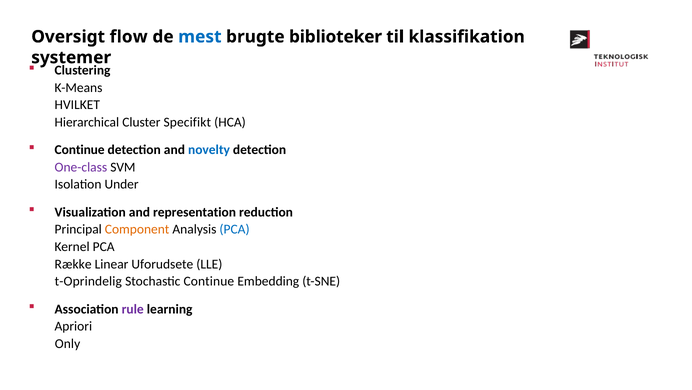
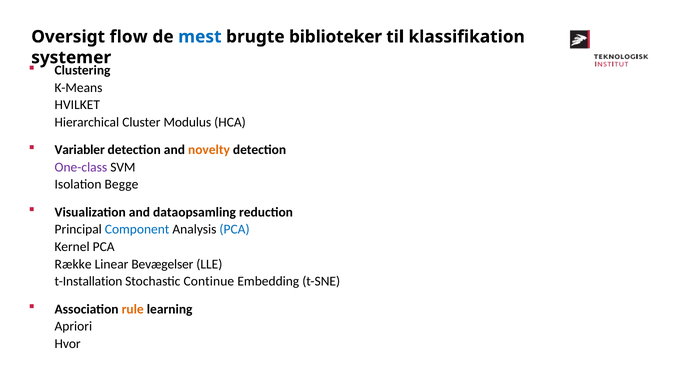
Specifikt: Specifikt -> Modulus (187, 122)
Continue: Continue -> Variabler (80, 150)
novelty colour: blue -> orange (209, 150)
Under: Under -> Begge (121, 184)
representation: representation -> dataopsamling (195, 212)
Component colour: orange -> blue (137, 229)
Uforudsete: Uforudsete -> Bevægelser (162, 264)
t-Oprindelig: t-Oprindelig -> t-Installation (88, 281)
rule colour: purple -> orange (133, 309)
Only: Only -> Hvor (68, 343)
